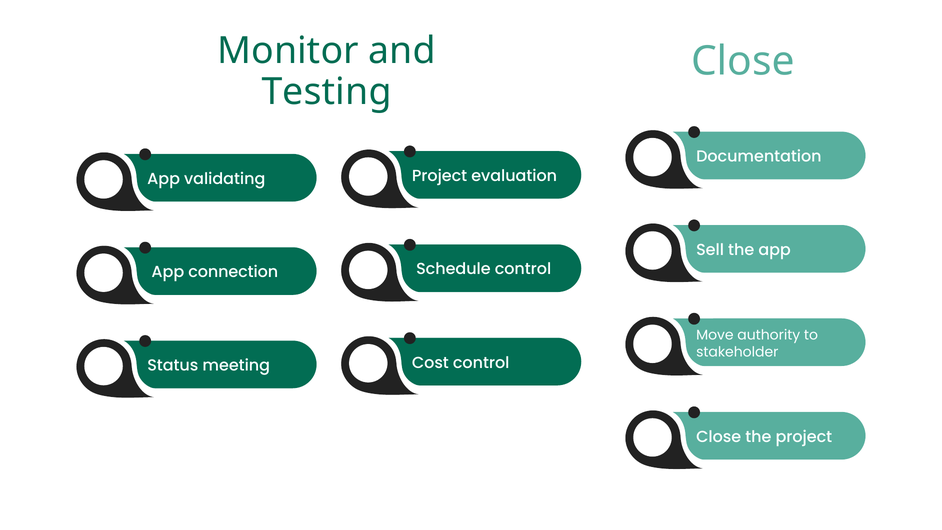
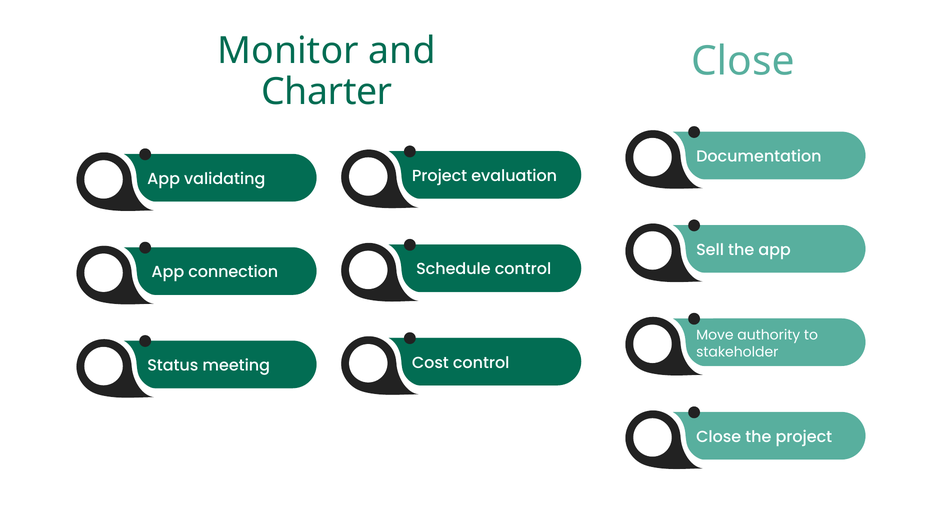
Testing: Testing -> Charter (327, 92)
